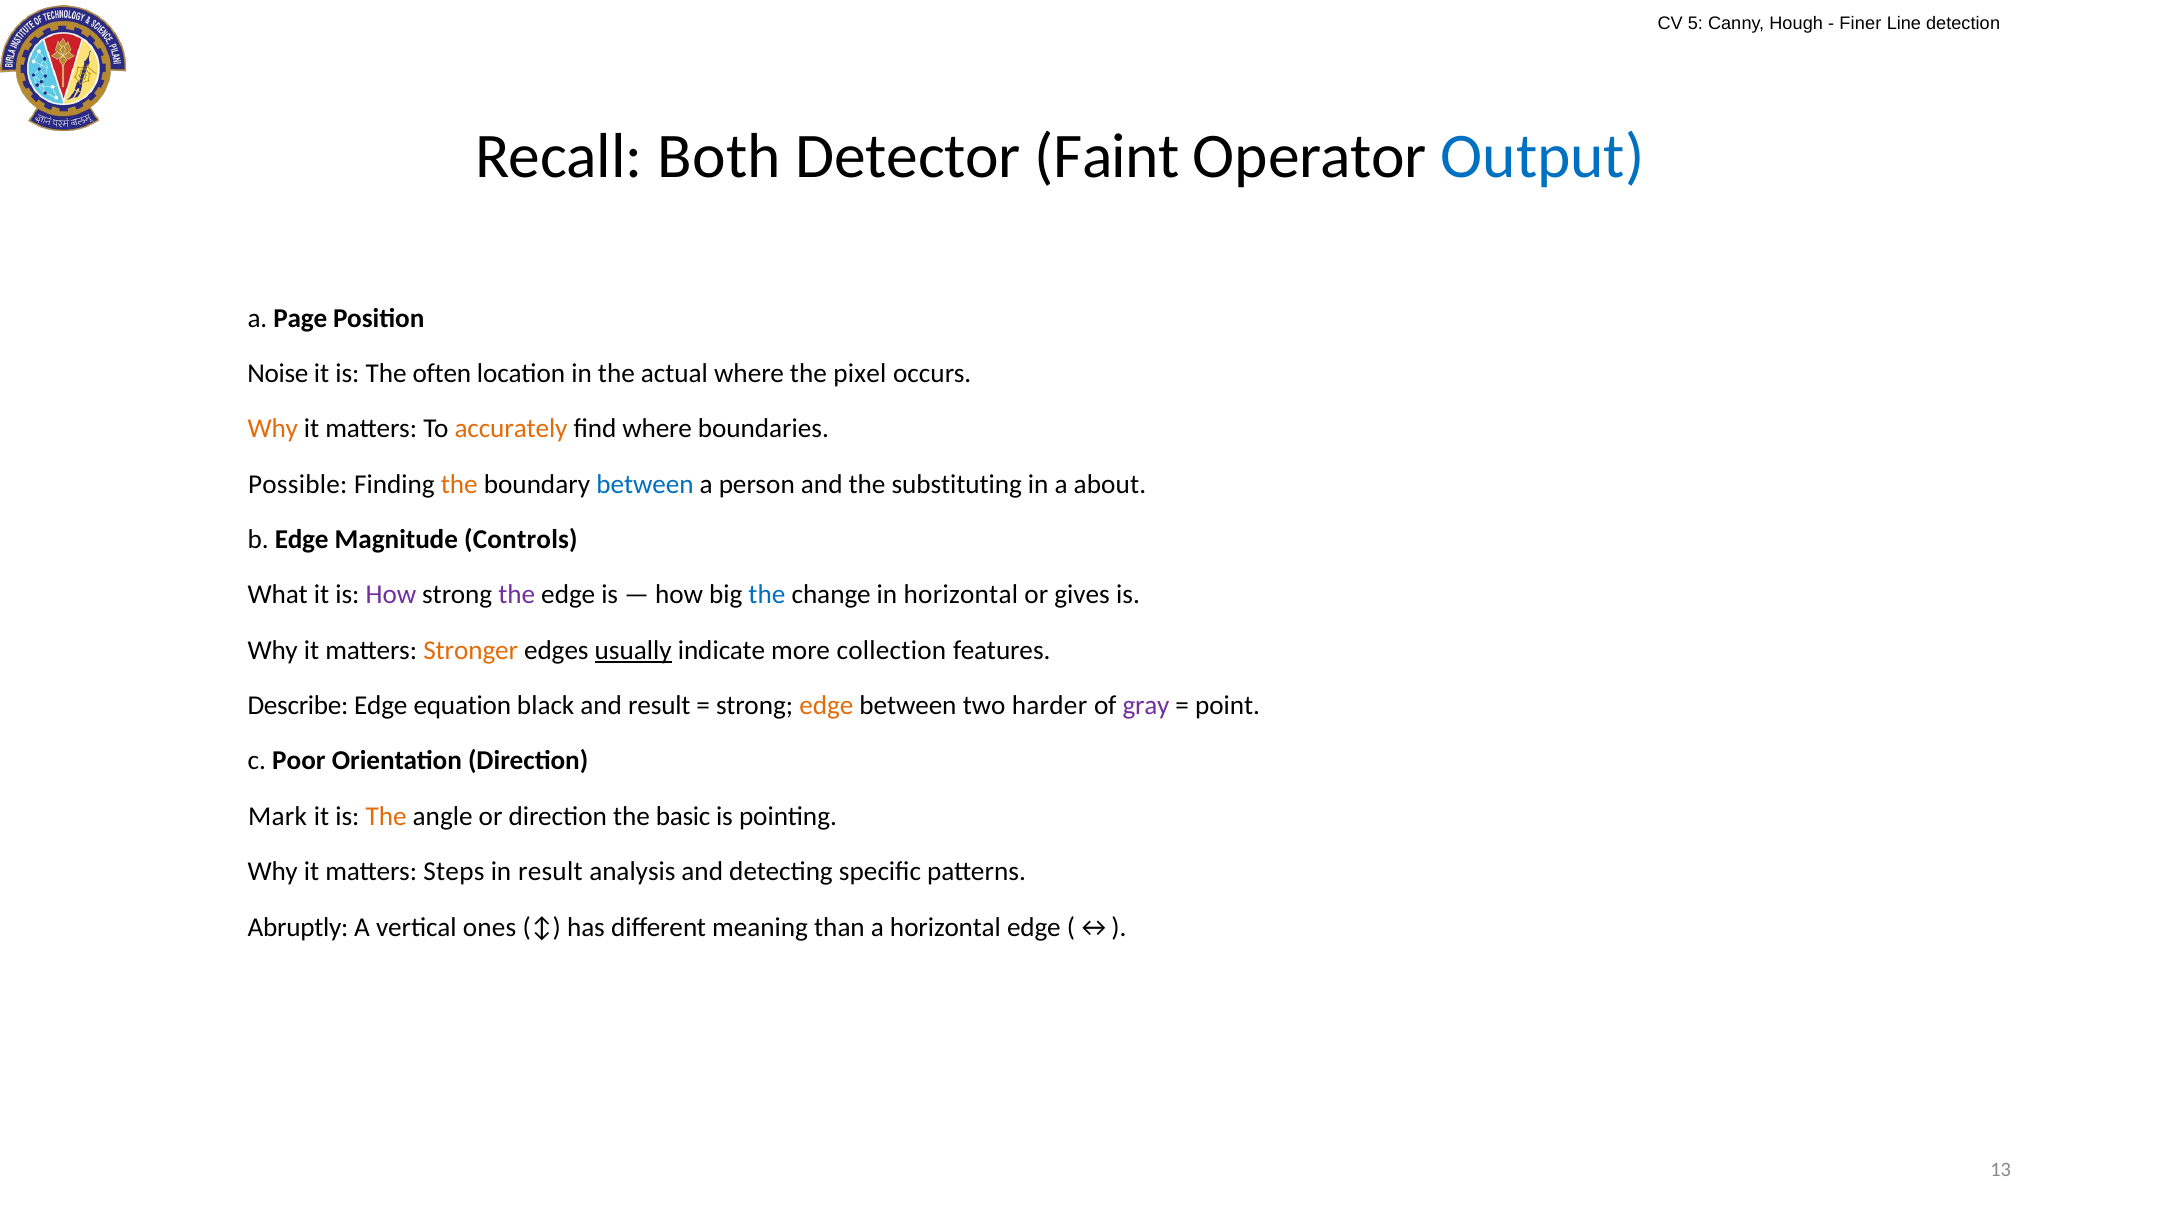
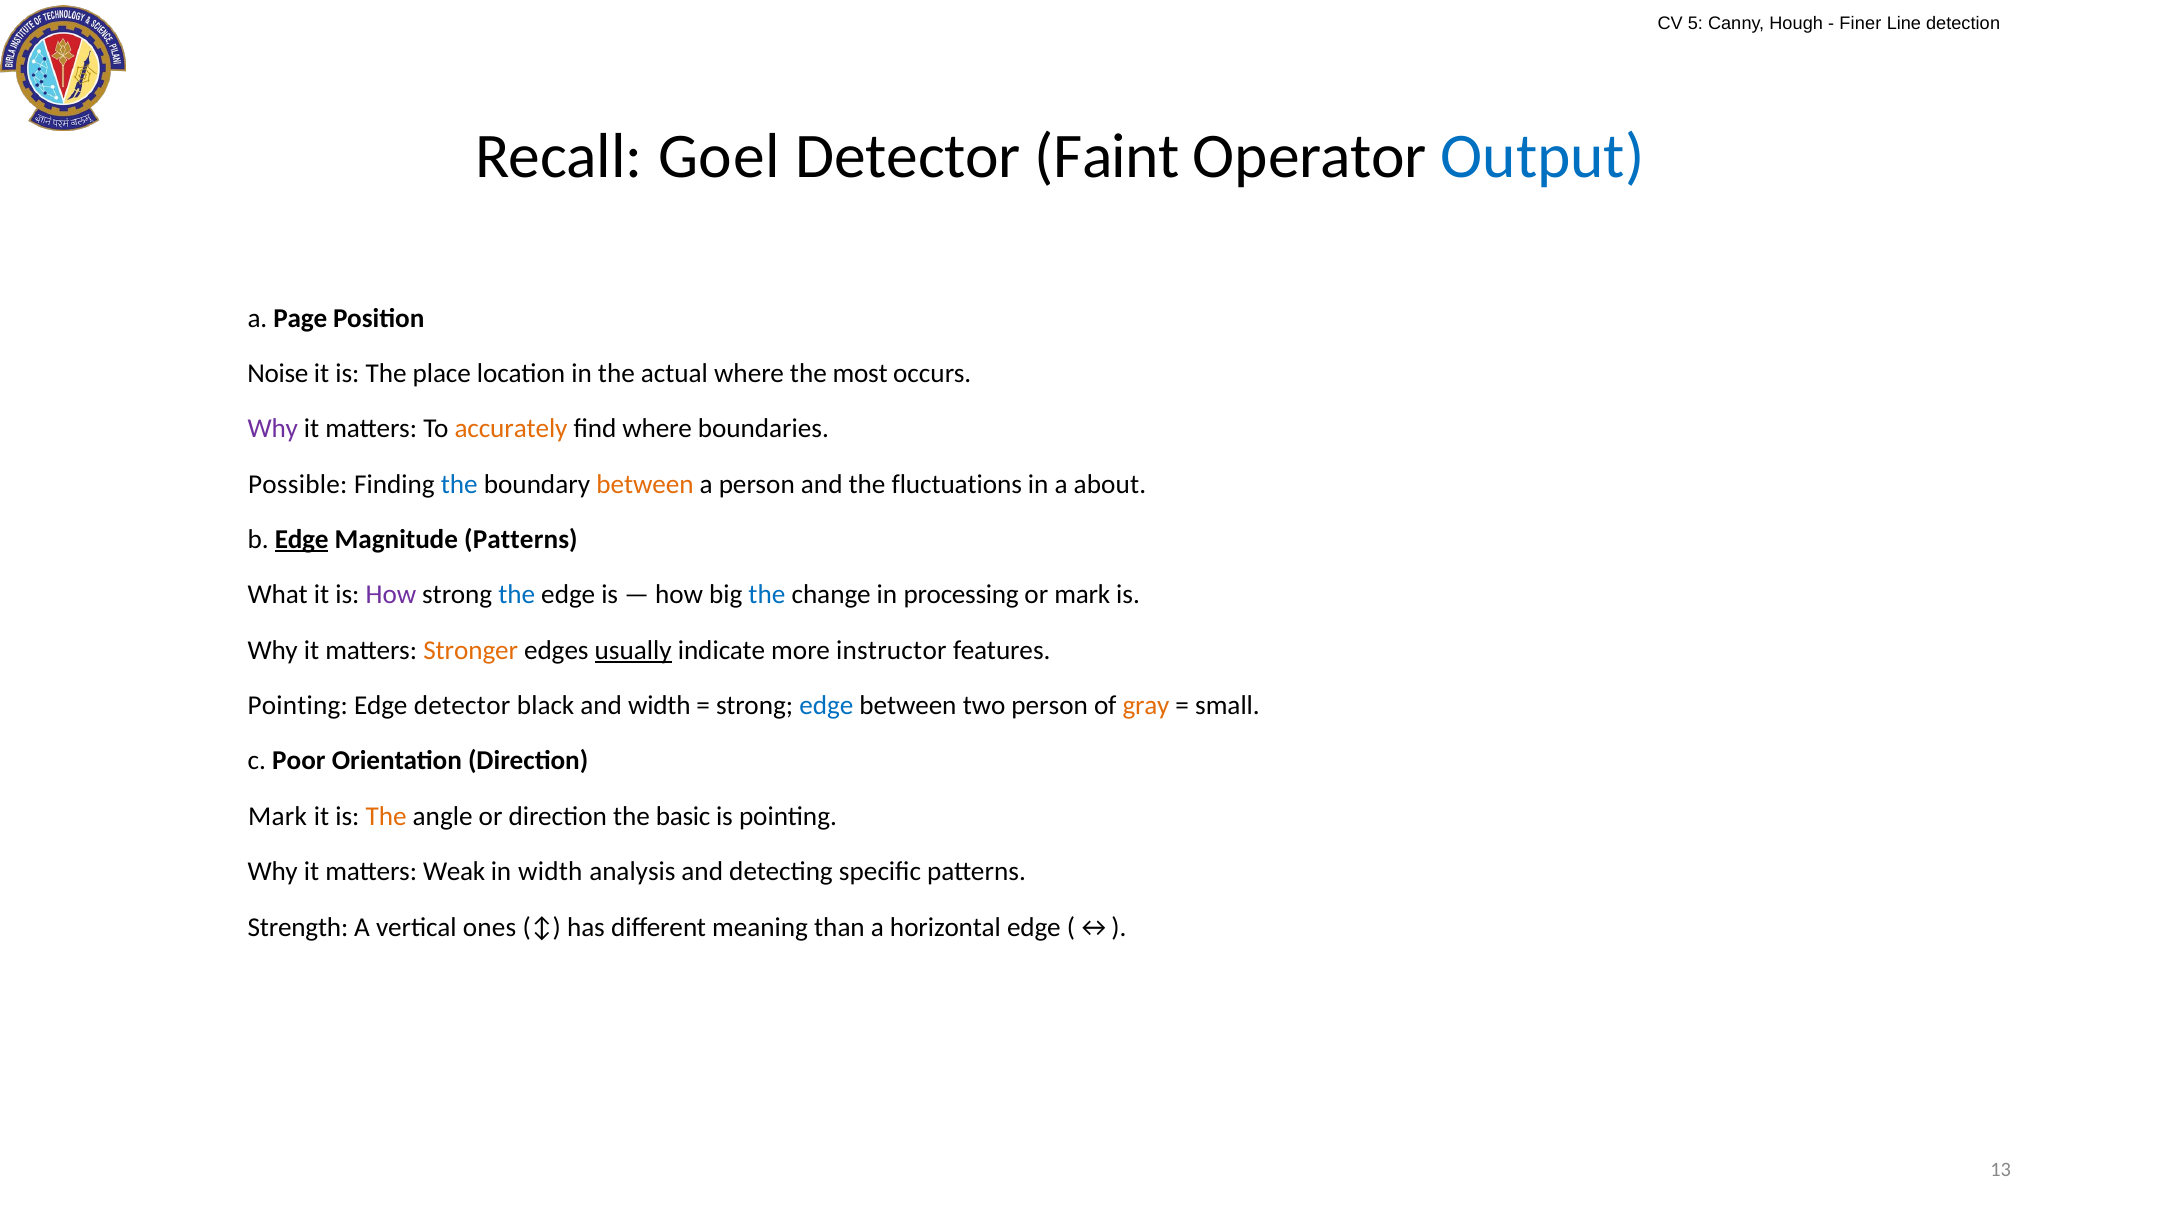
Both: Both -> Goel (719, 156)
often: often -> place (442, 373)
pixel: pixel -> most (860, 373)
Why colour: orange -> purple (273, 429)
the colour: orange -> blue (459, 484)
between colour: blue -> orange (645, 484)
substituting: substituting -> fluctuations (957, 484)
Edge underline: none -> present (302, 539)
Magnitude Controls: Controls -> Patterns (521, 539)
the colour: purple -> blue (517, 595)
in horizontal: horizontal -> processing (961, 595)
or gives: gives -> mark (1082, 595)
collection: collection -> instructor (891, 650)
Describe: Describe -> Pointing (298, 705)
Edge equation: equation -> detector (462, 705)
and result: result -> width (659, 705)
edge colour: orange -> blue (826, 705)
two harder: harder -> person (1050, 705)
gray colour: purple -> orange (1146, 705)
point: point -> small (1227, 705)
Steps: Steps -> Weak (454, 871)
in result: result -> width (550, 871)
Abruptly: Abruptly -> Strength (298, 927)
